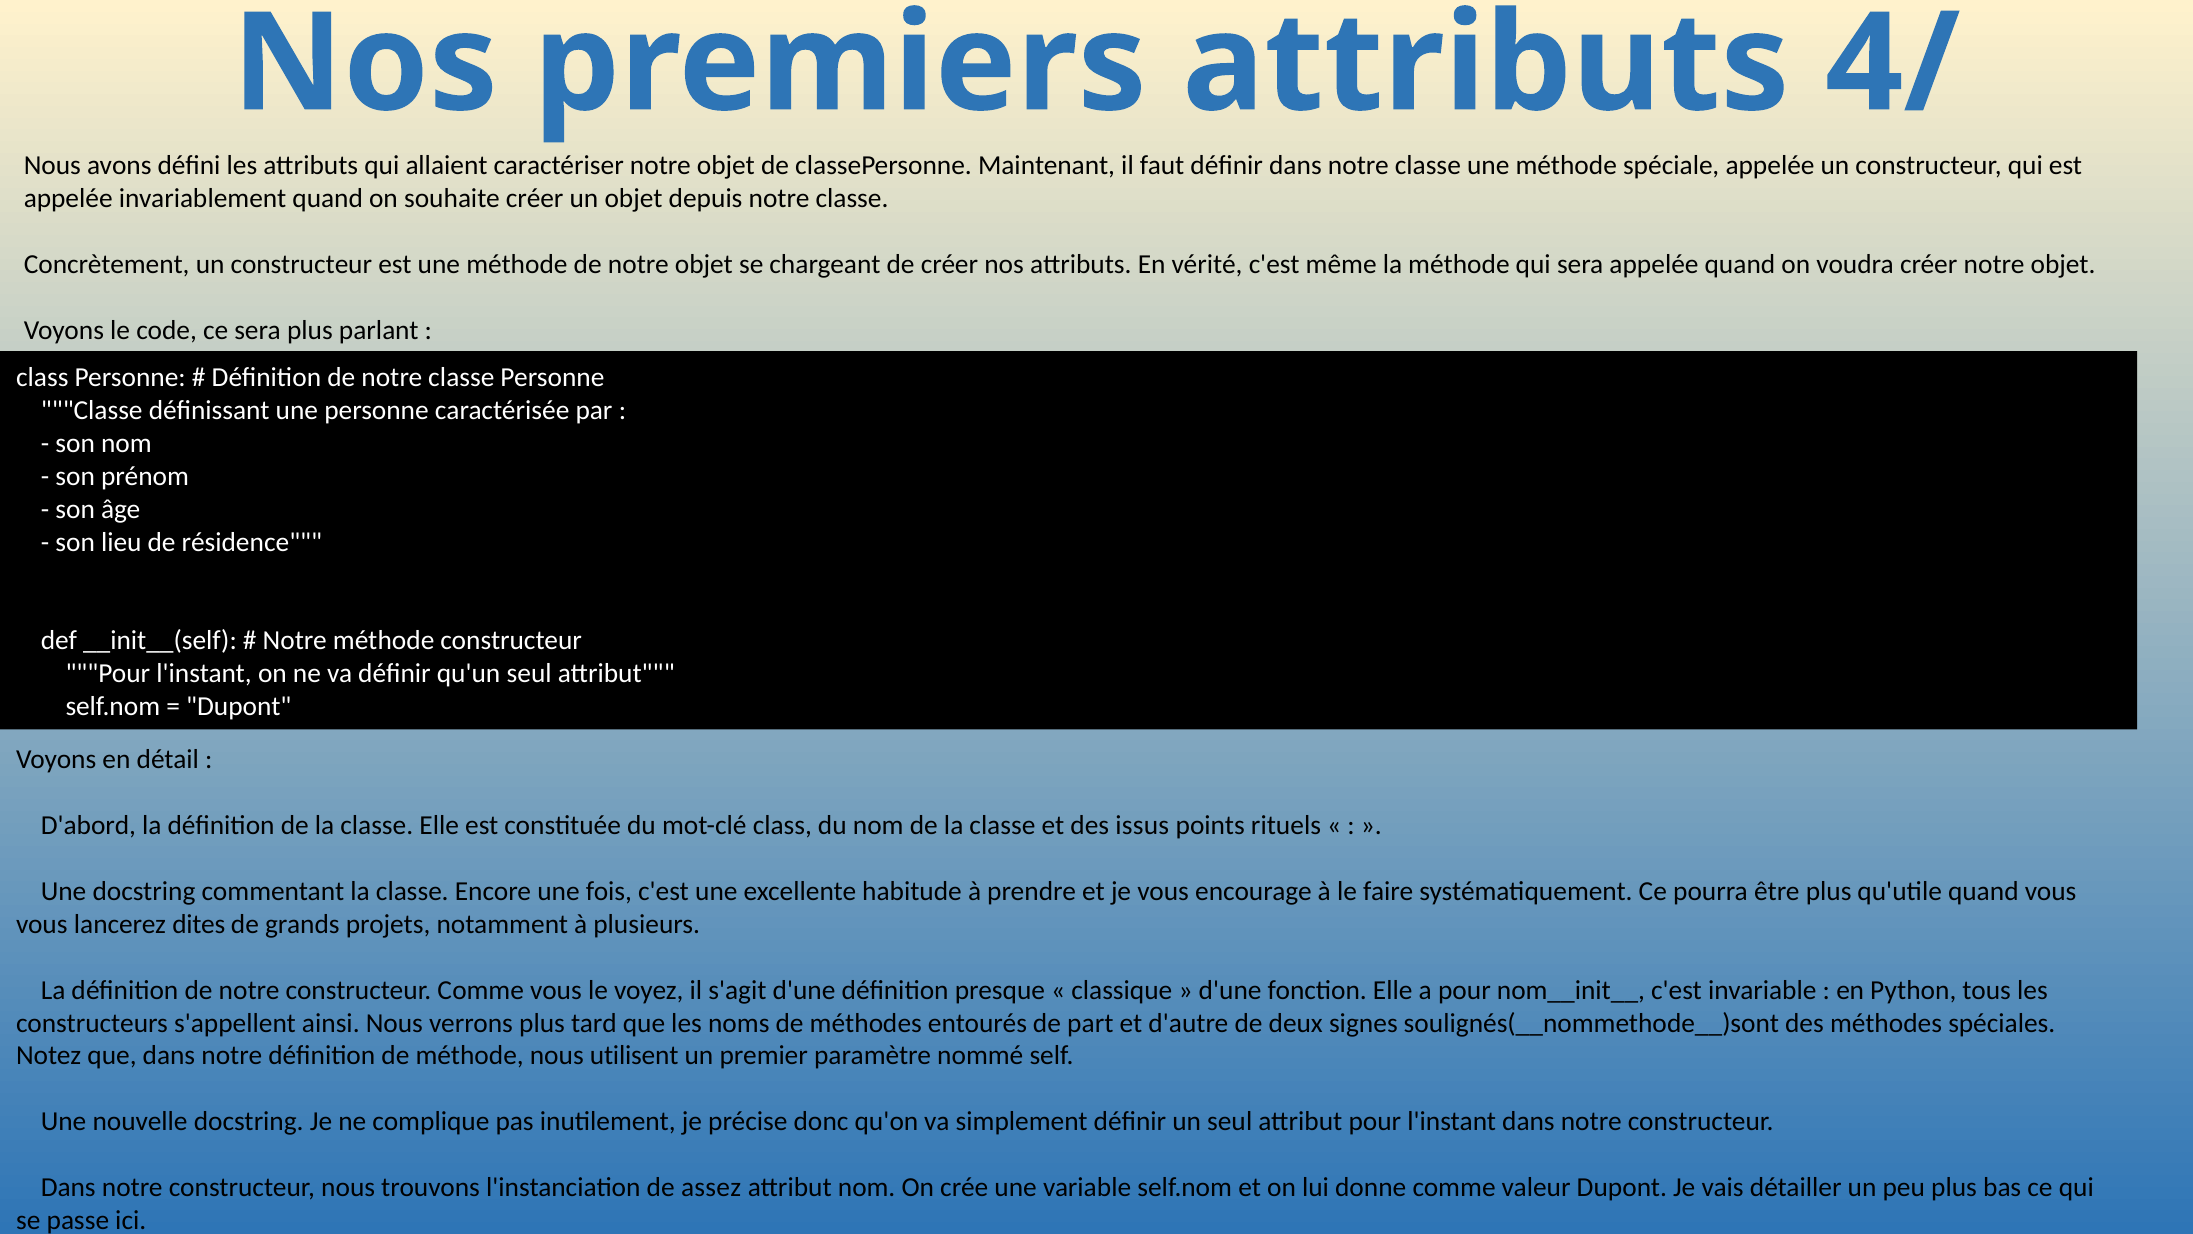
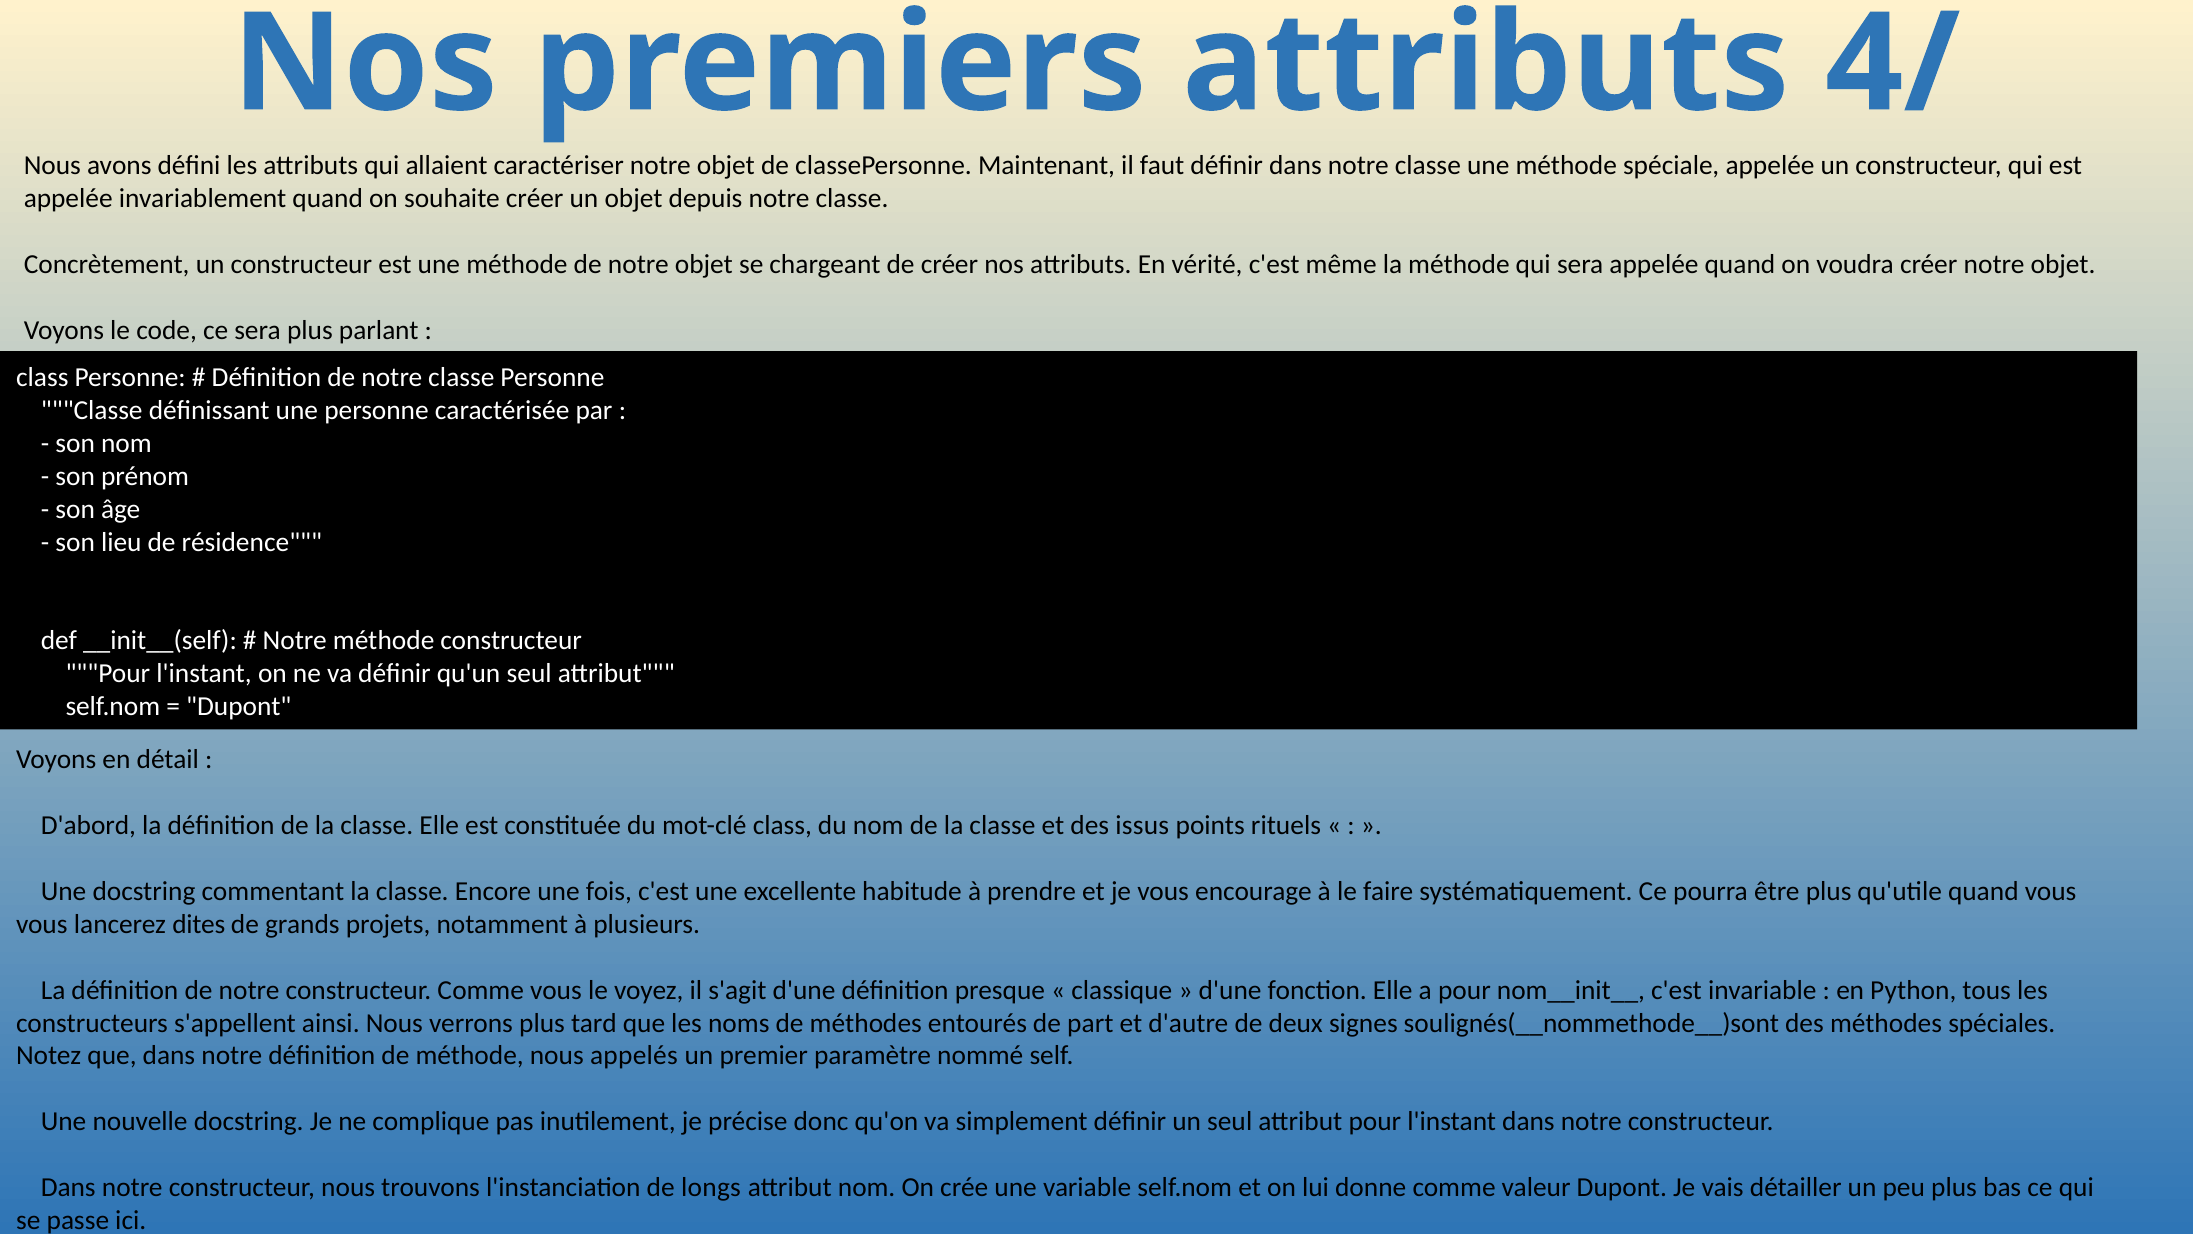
utilisent: utilisent -> appelés (634, 1056)
assez: assez -> longs (711, 1187)
